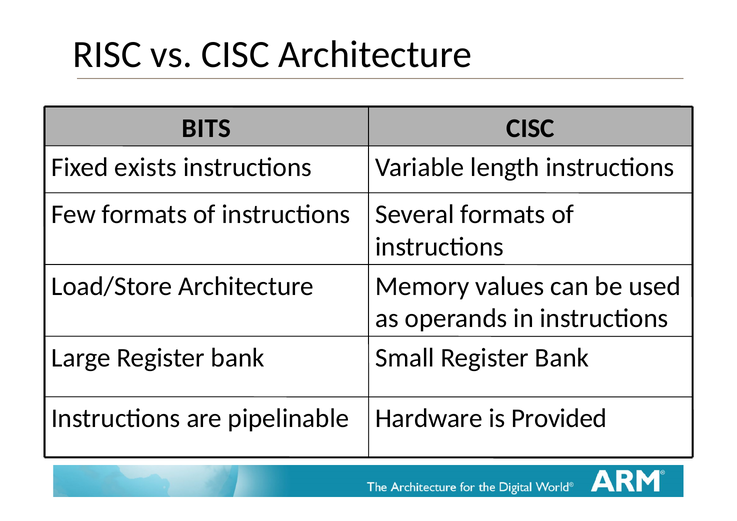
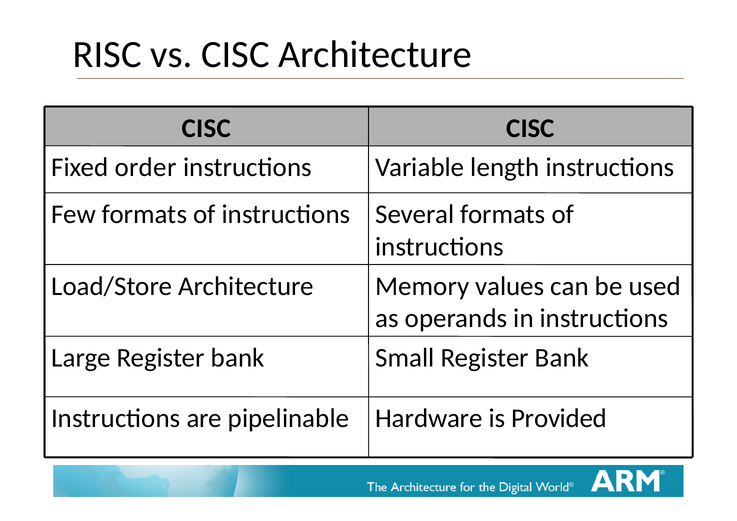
BITS: BITS -> CISC (206, 128)
exists: exists -> order (146, 167)
